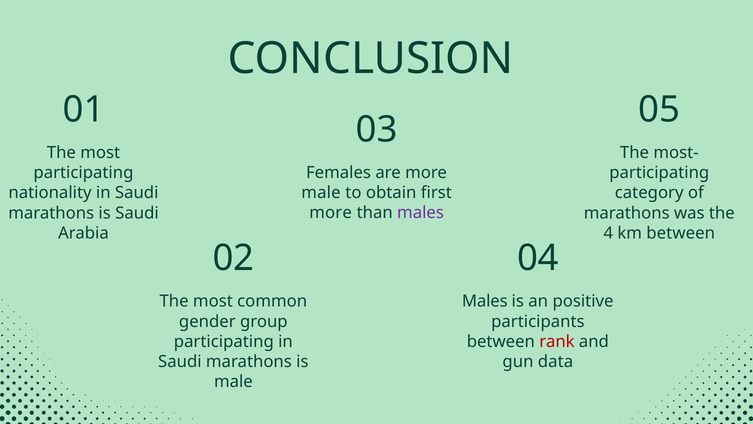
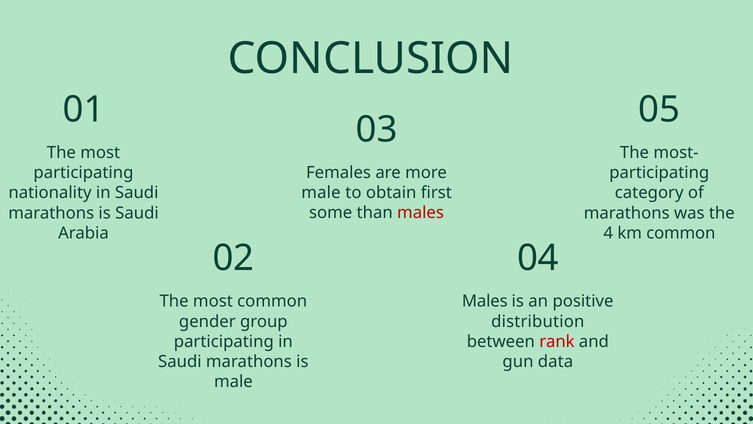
more: more -> some (331, 213)
males colour: purple -> red (421, 213)
km between: between -> common (681, 233)
participants: participants -> distribution (538, 321)
